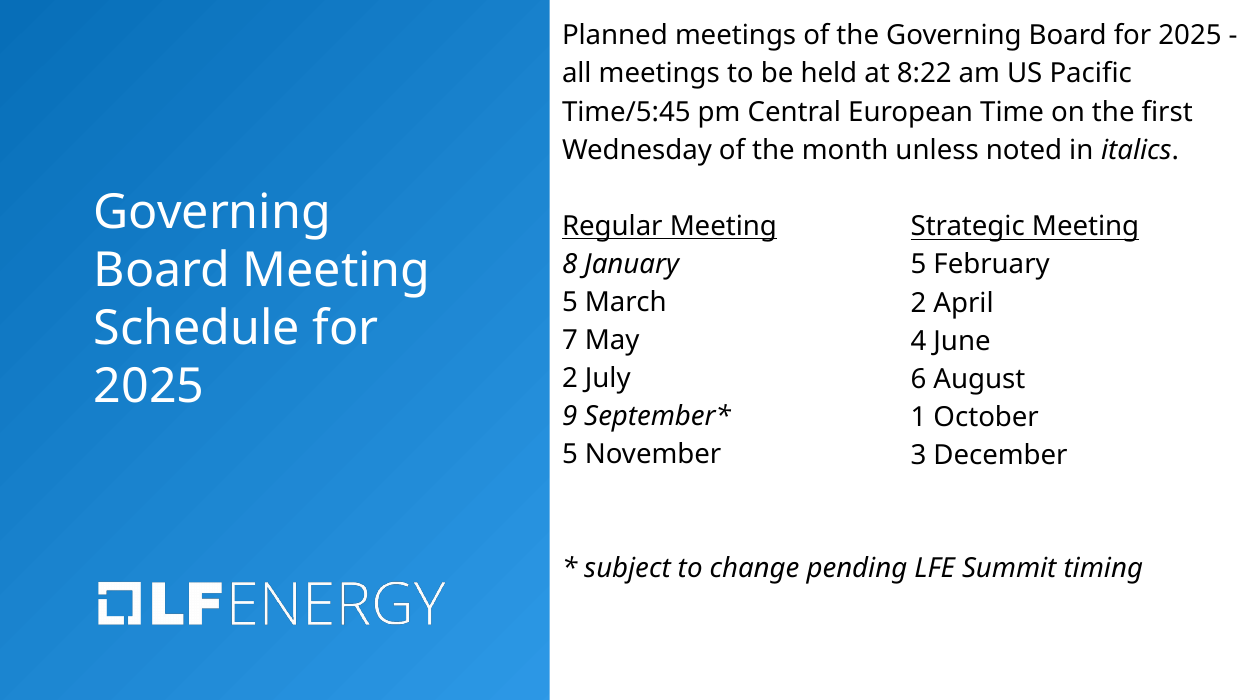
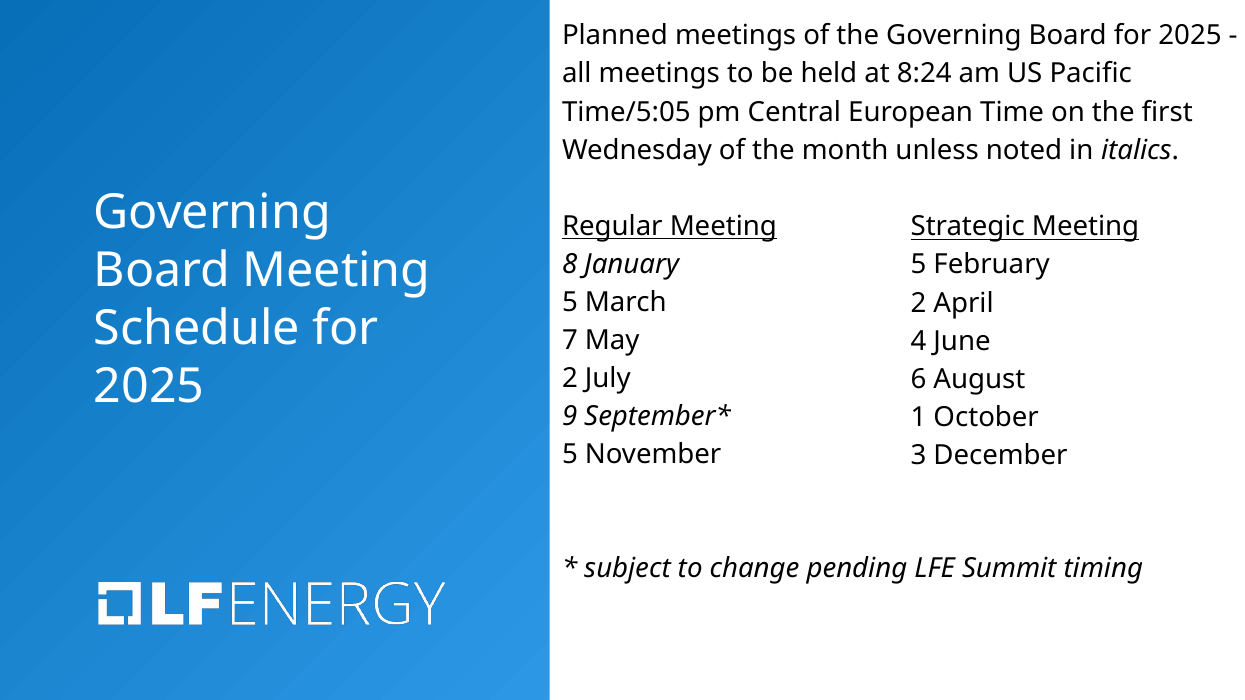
8:22: 8:22 -> 8:24 (924, 74)
Time/5:45: Time/5:45 -> Time/5:05 (626, 112)
